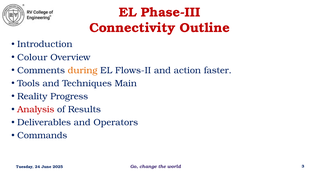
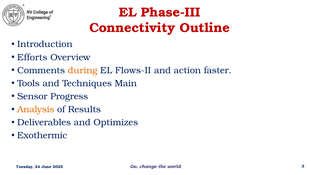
Colour: Colour -> Efforts (32, 57)
Reality: Reality -> Sensor (32, 96)
Analysis colour: red -> orange (36, 109)
Operators: Operators -> Optimizes (116, 122)
Commands: Commands -> Exothermic (42, 135)
